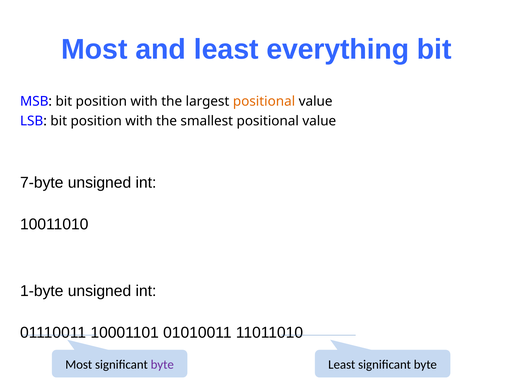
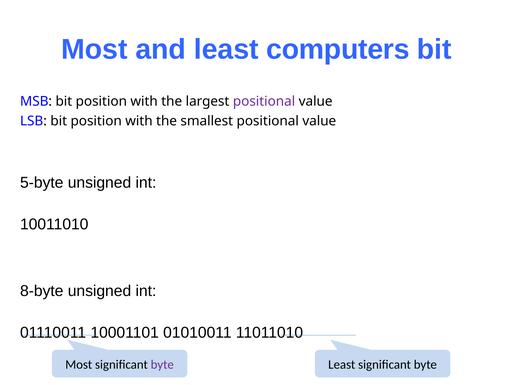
everything: everything -> computers (338, 49)
positional colour: orange -> purple (264, 101)
7-byte: 7-byte -> 5-byte (42, 182)
1-byte: 1-byte -> 8-byte (42, 291)
